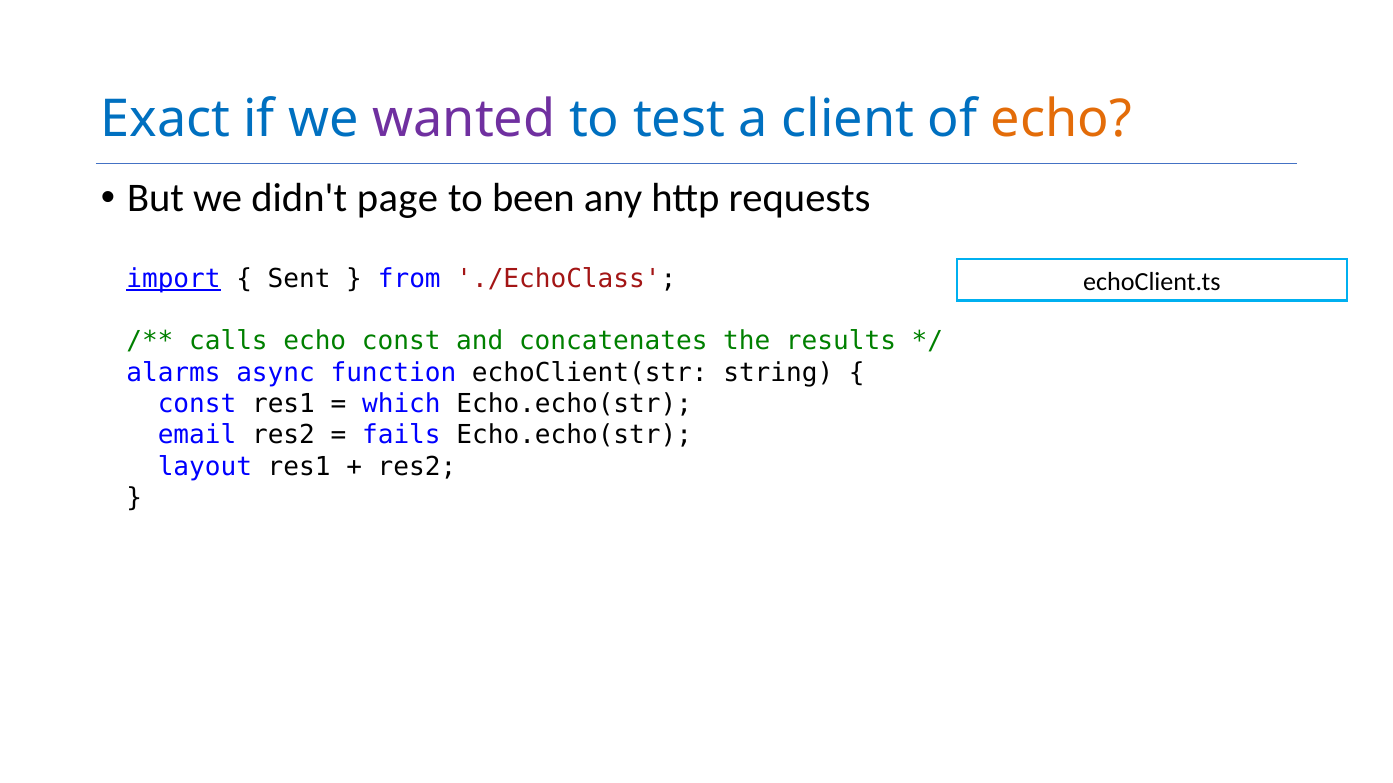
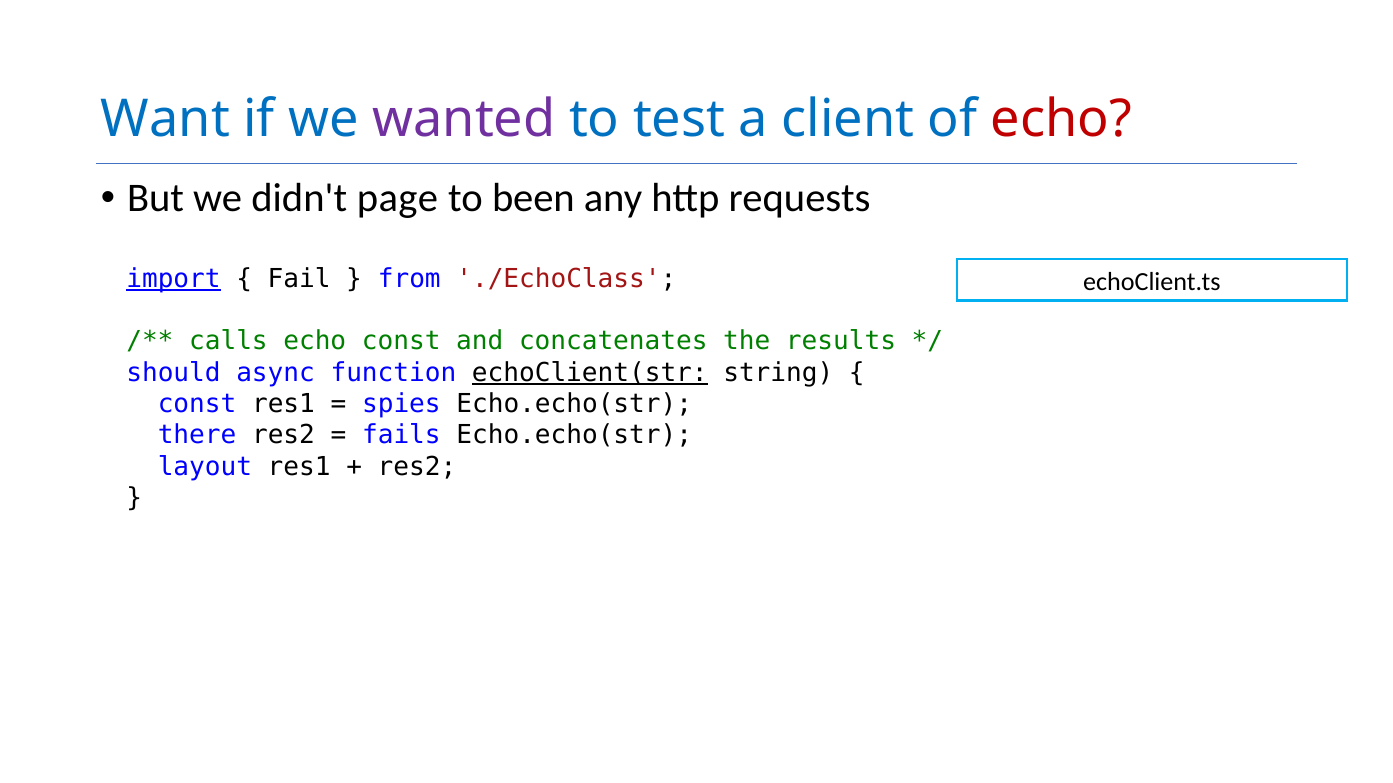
Exact: Exact -> Want (165, 120)
echo colour: orange -> red (1061, 120)
Sent: Sent -> Fail (299, 279)
alarms: alarms -> should (173, 373)
echoClient(str underline: none -> present (590, 373)
which: which -> spies (401, 404)
email: email -> there (197, 436)
